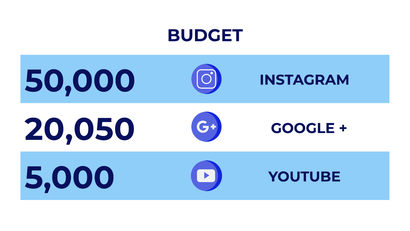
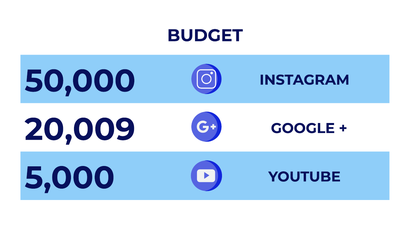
20,050: 20,050 -> 20,009 (80, 129)
